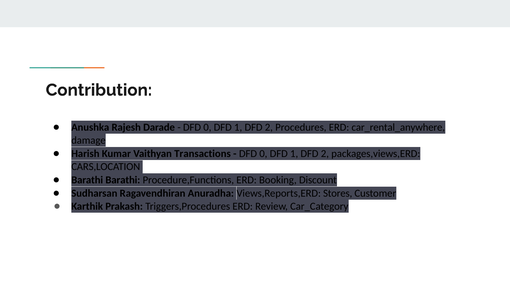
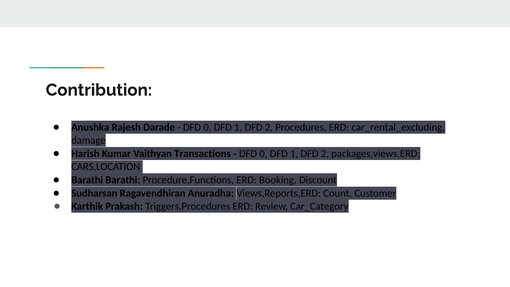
car_rental_anywhere: car_rental_anywhere -> car_rental_excluding (398, 127)
Stores: Stores -> Count (338, 193)
